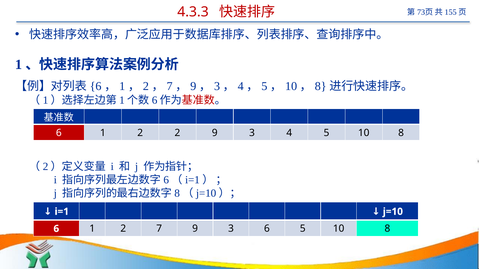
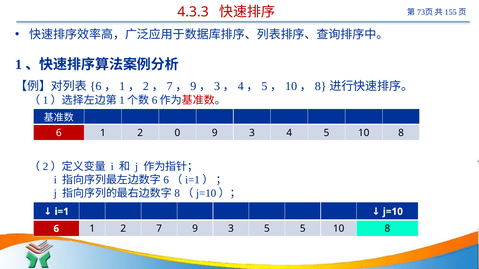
2 2: 2 -> 0 (177, 133)
3 6: 6 -> 5 (267, 229)
